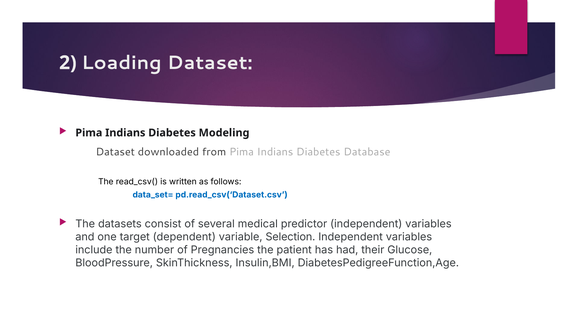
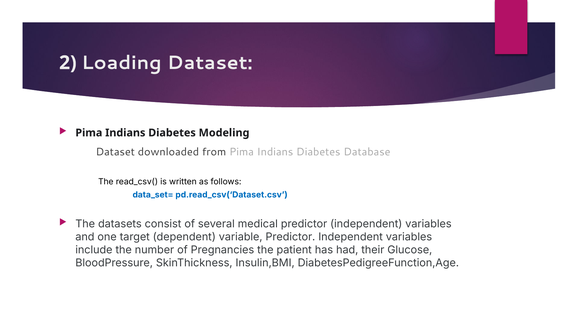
variable Selection: Selection -> Predictor (290, 237)
